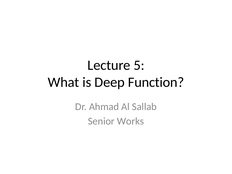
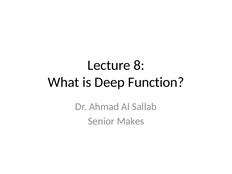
5: 5 -> 8 (139, 65)
Works: Works -> Makes (131, 121)
